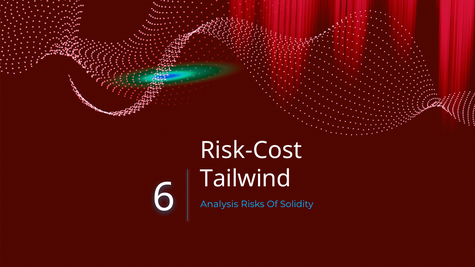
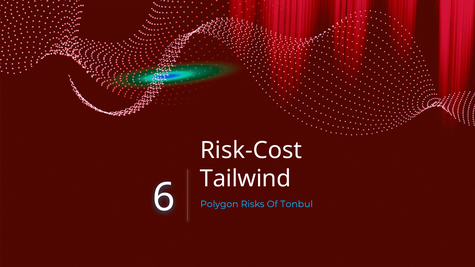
Analysis: Analysis -> Polygon (219, 204)
Solidity: Solidity -> Tonbul (297, 204)
